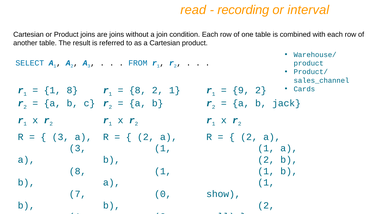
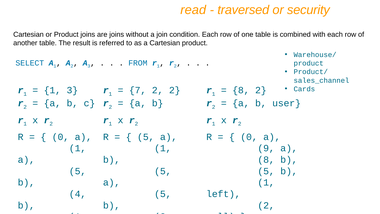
recording: recording -> traversed (243, 10)
interval: interval -> security (308, 10)
1 8: 8 -> 3 (72, 90)
8: 8 -> 7 (138, 90)
2 1: 1 -> 2 (175, 90)
9: 9 -> 8 (241, 90)
jack: jack -> user (287, 103)
3: 3 -> 0 (61, 137)
2: 2 -> 5 (146, 137)
2: 2 -> 0 (249, 137)
3: 3 -> 1 (78, 148)
1: 1 -> 9 (266, 148)
2: 2 -> 8 (266, 160)
8: 8 -> 5 (78, 171)
1: 1 -> 5 (163, 171)
1: 1 -> 5 (266, 171)
7: 7 -> 4 (78, 194)
0: 0 -> 5 (163, 194)
show: show -> left (223, 194)
